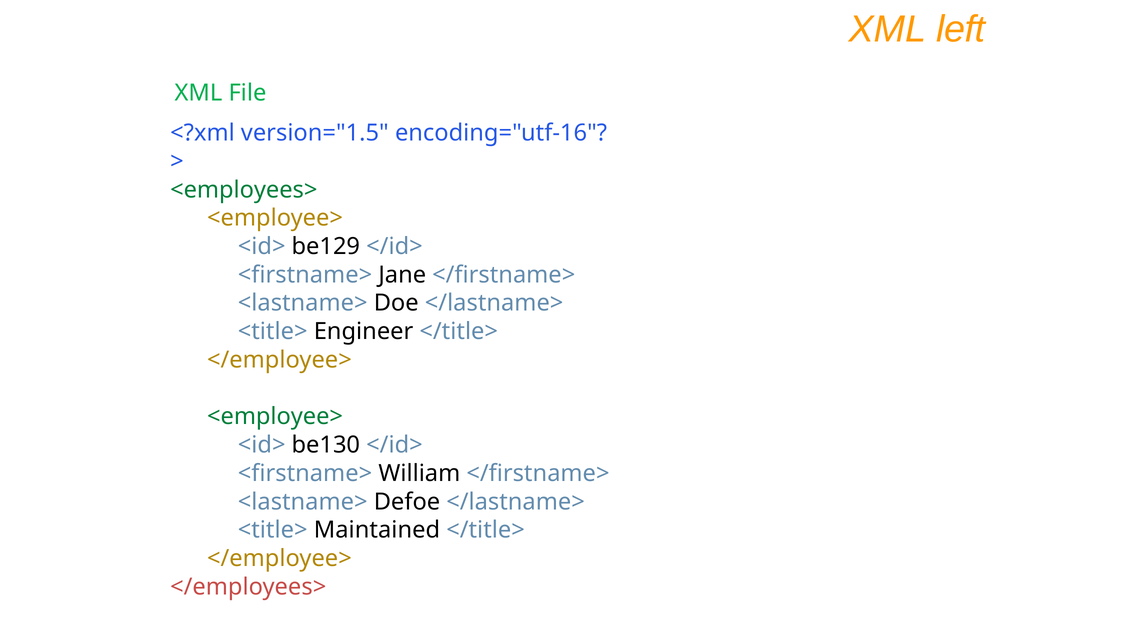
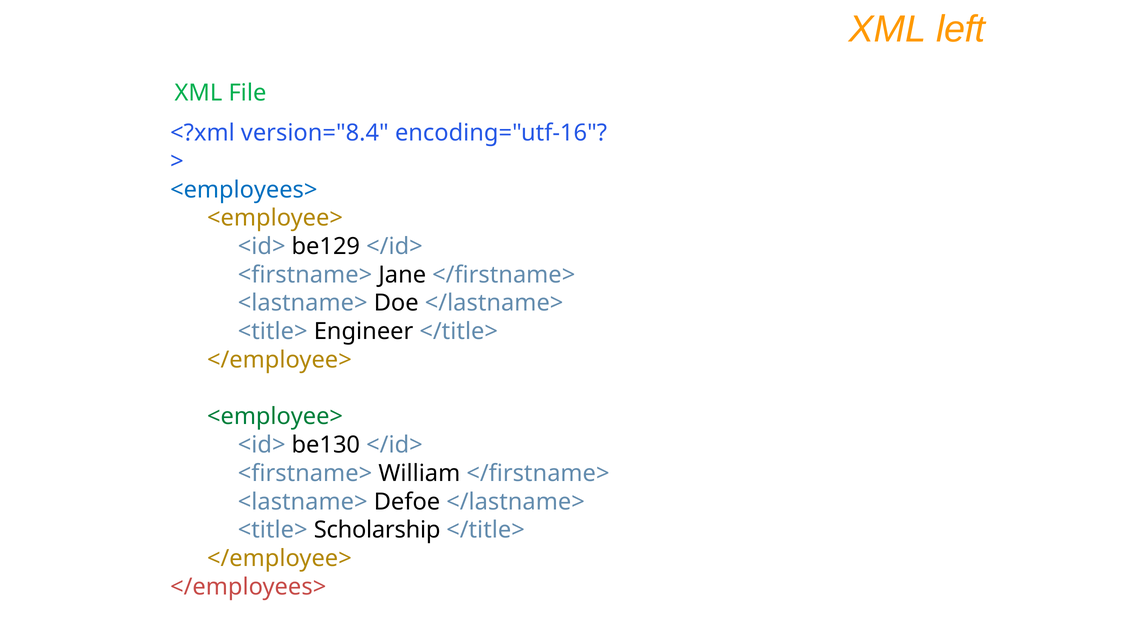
version="1.5: version="1.5 -> version="8.4 (315, 133)
<employees> colour: green -> blue (244, 190)
Maintained: Maintained -> Scholarship (377, 530)
